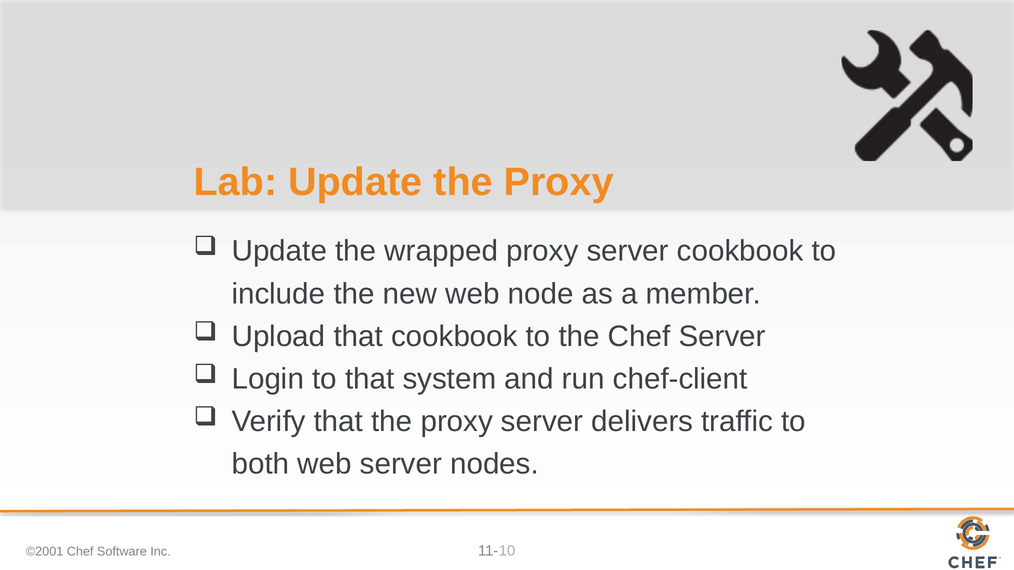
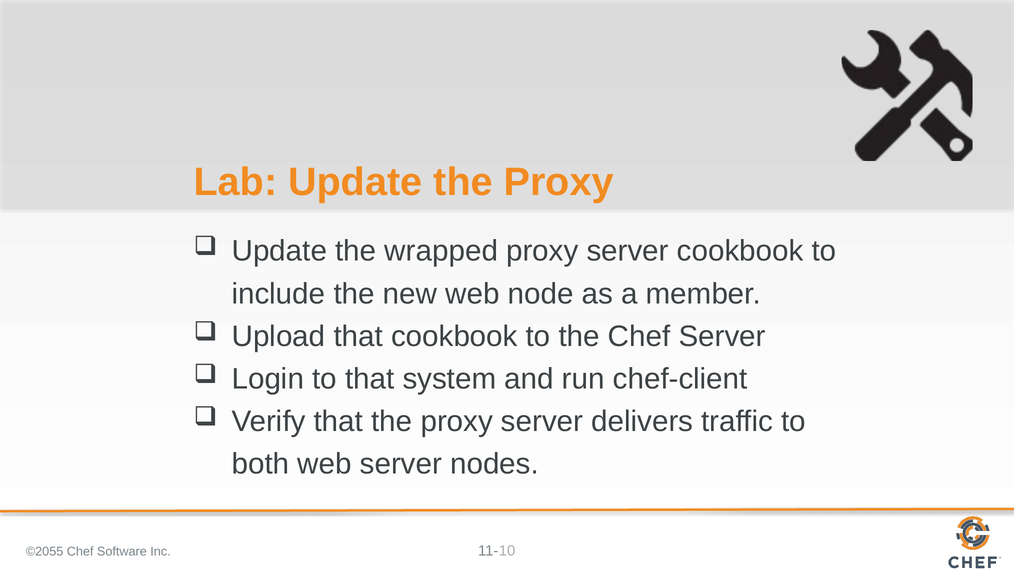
©2001: ©2001 -> ©2055 (45, 552)
